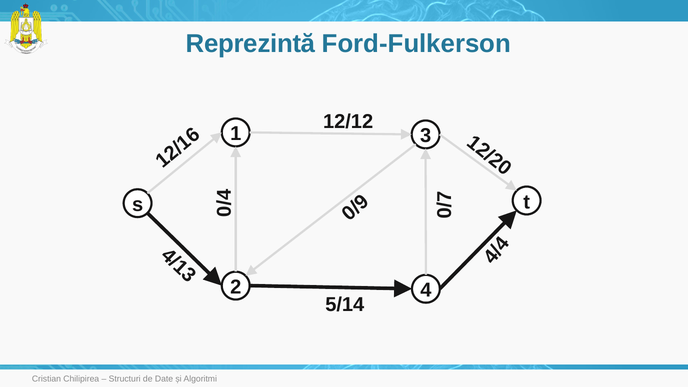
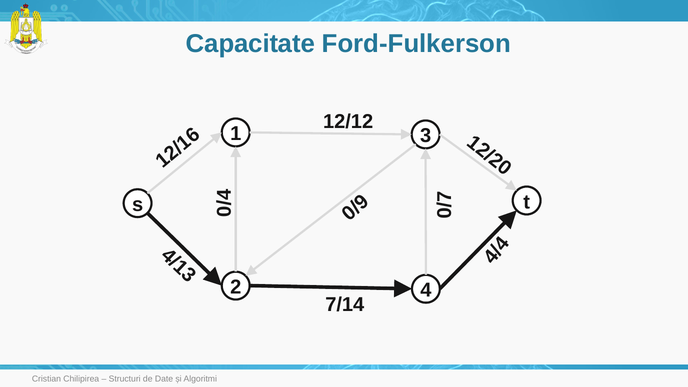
Reprezintă: Reprezintă -> Capacitate (250, 44)
5/14: 5/14 -> 7/14 (345, 305)
